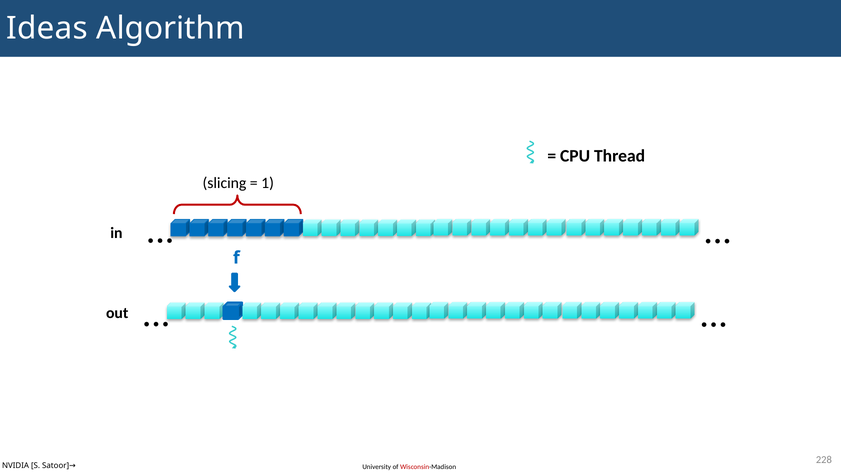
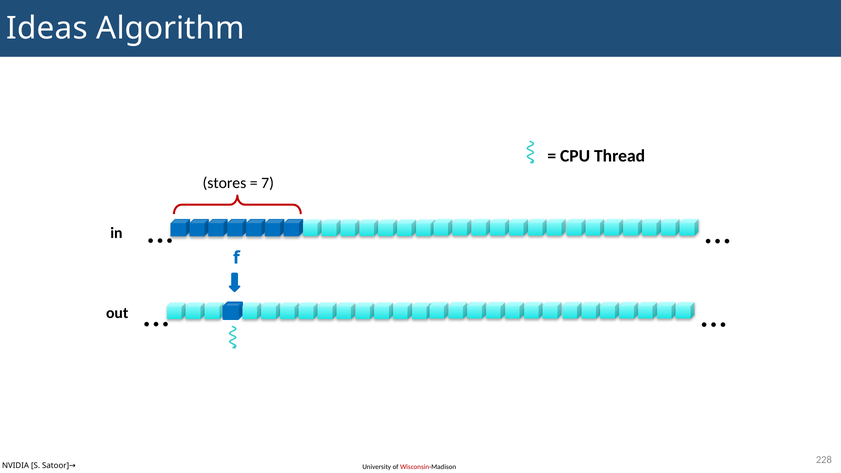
slicing: slicing -> stores (224, 183)
1: 1 -> 7 (268, 183)
